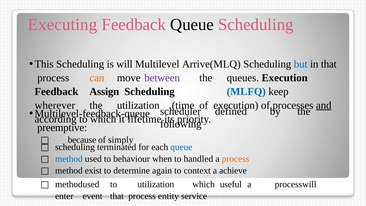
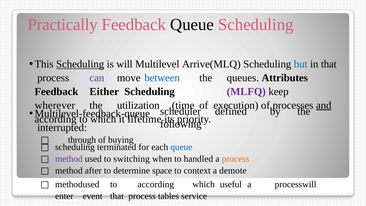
Executing: Executing -> Practically (63, 25)
Scheduling underline: none -> present (80, 64)
can colour: orange -> purple (97, 78)
between colour: purple -> blue (162, 78)
queues Execution: Execution -> Attributes (285, 78)
Assign: Assign -> Either (104, 91)
MLFQ colour: blue -> purple (246, 91)
preemptive: preemptive -> interrupted (62, 127)
because: because -> through (82, 140)
simply: simply -> buying (121, 140)
method colour: blue -> purple (69, 159)
behaviour: behaviour -> switching (132, 159)
exist: exist -> after (93, 171)
again: again -> space (162, 171)
achieve: achieve -> demote (233, 171)
to utilization: utilization -> according (156, 184)
entity: entity -> tables (168, 196)
